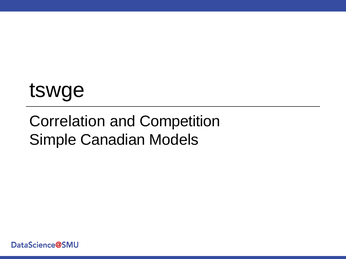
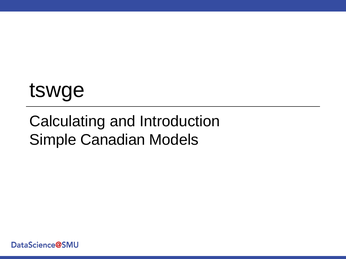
Correlation: Correlation -> Calculating (67, 122)
Competition: Competition -> Introduction (180, 122)
